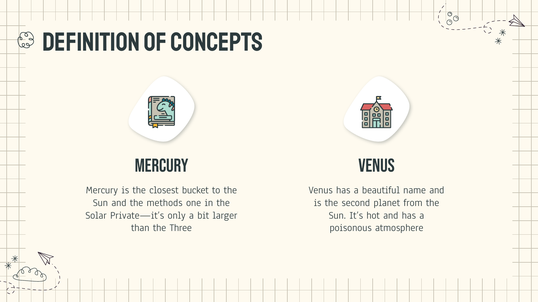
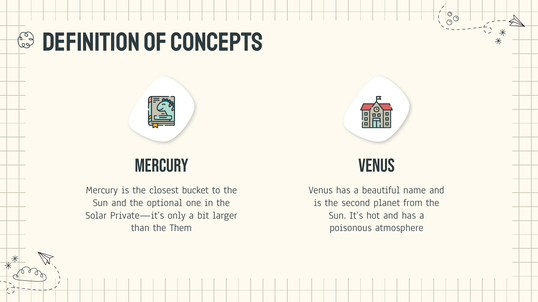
methods: methods -> optional (165, 203)
Three: Three -> Them (181, 228)
